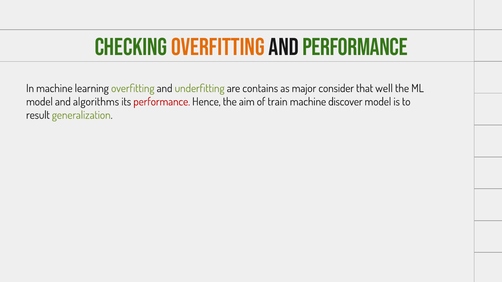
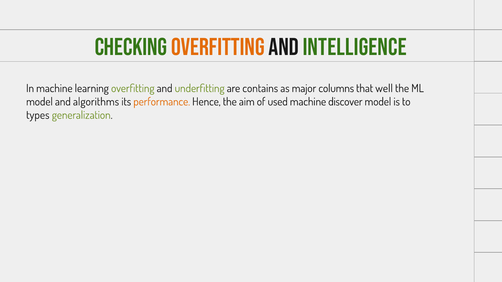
and performance: performance -> intelligence (355, 47)
consider: consider -> columns (336, 89)
performance colour: red -> orange (162, 102)
train: train -> used (278, 102)
result: result -> types (38, 115)
